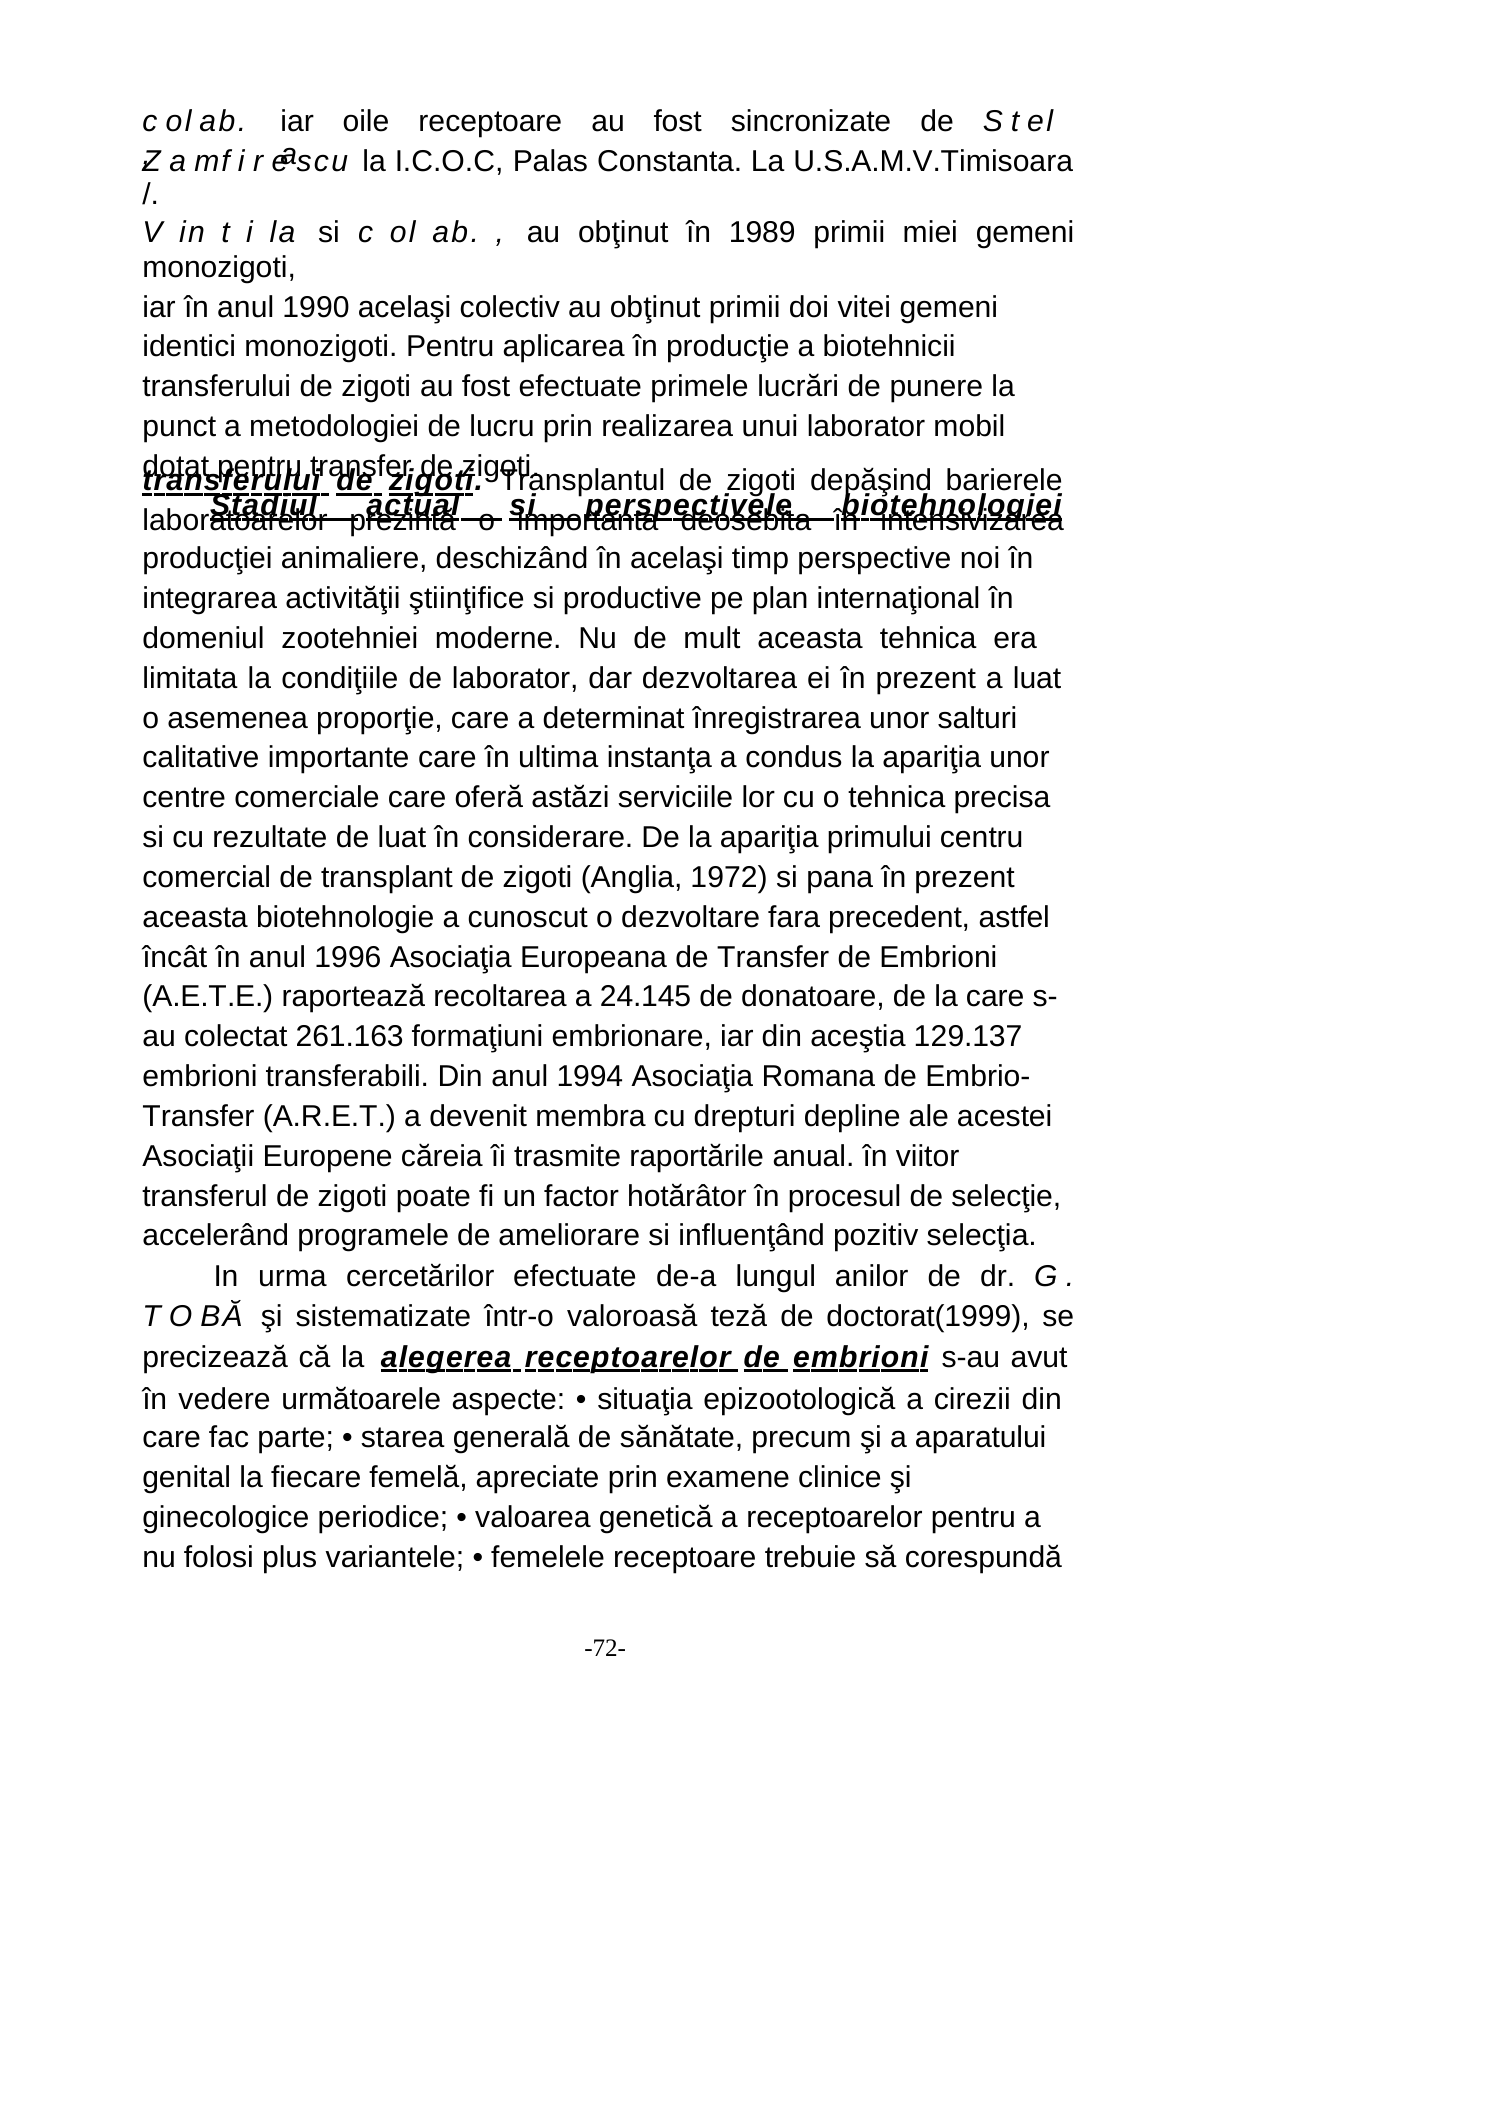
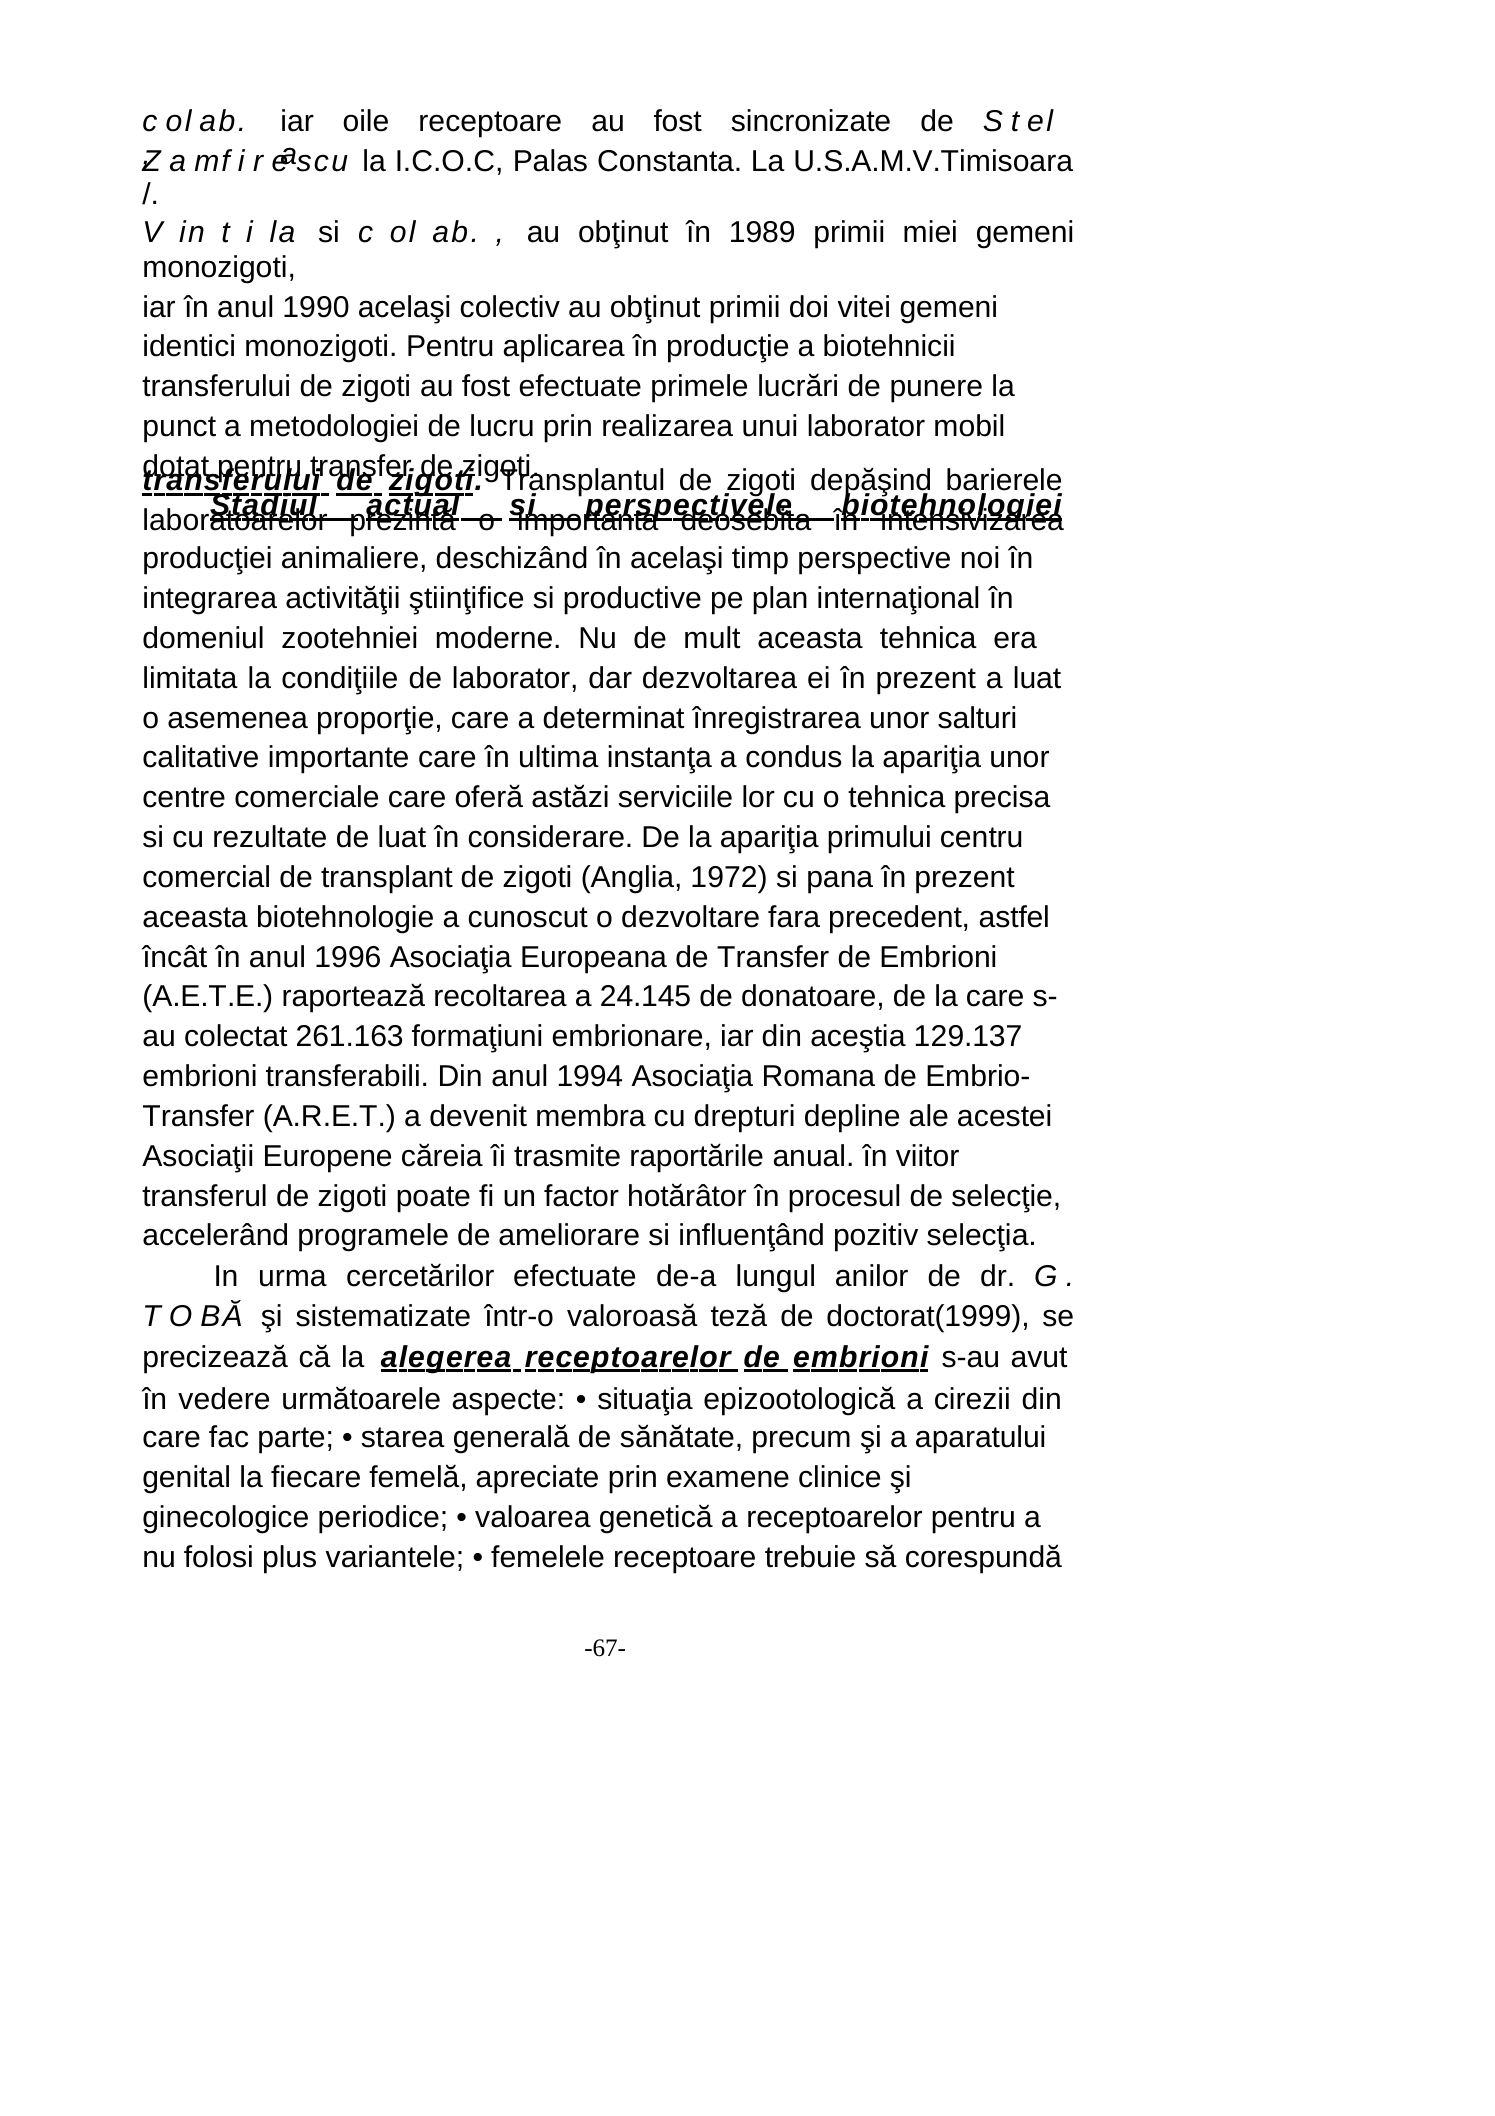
-72-: -72- -> -67- (605, 1648)
